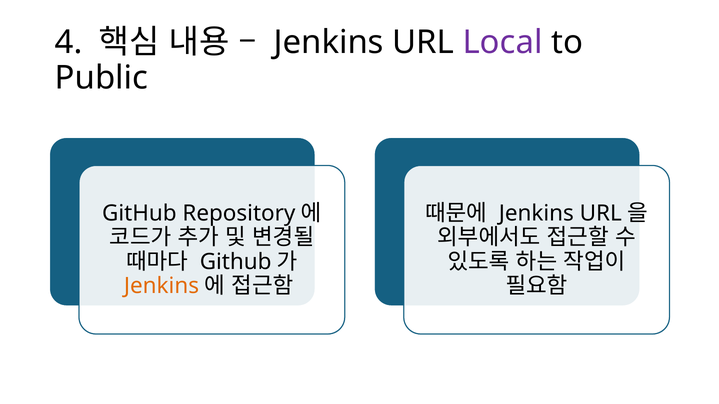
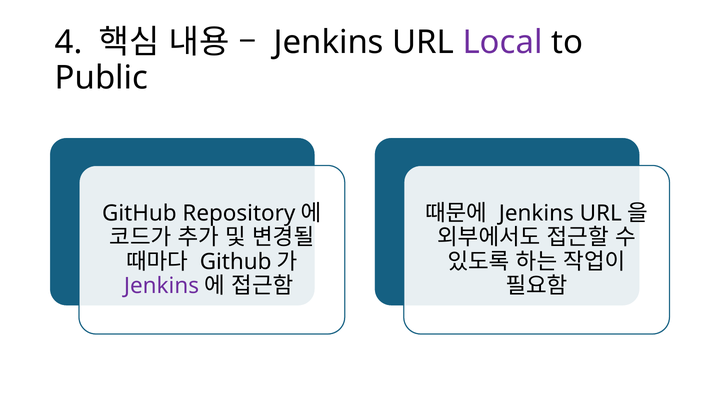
Jenkins colour: orange -> purple (161, 286)
